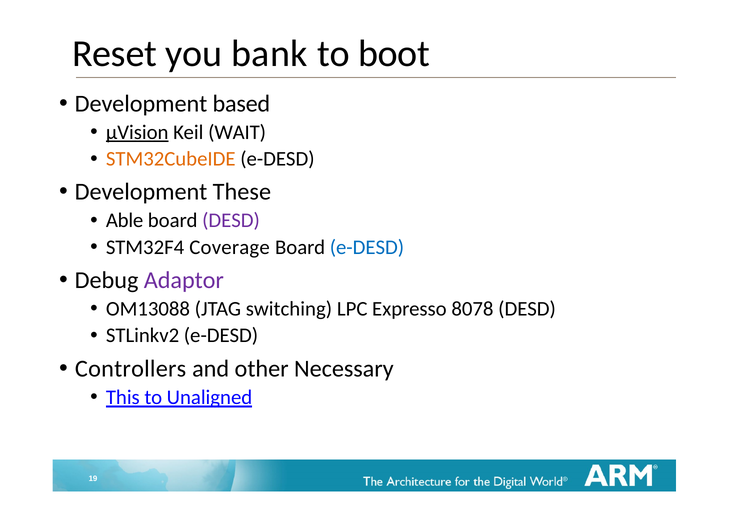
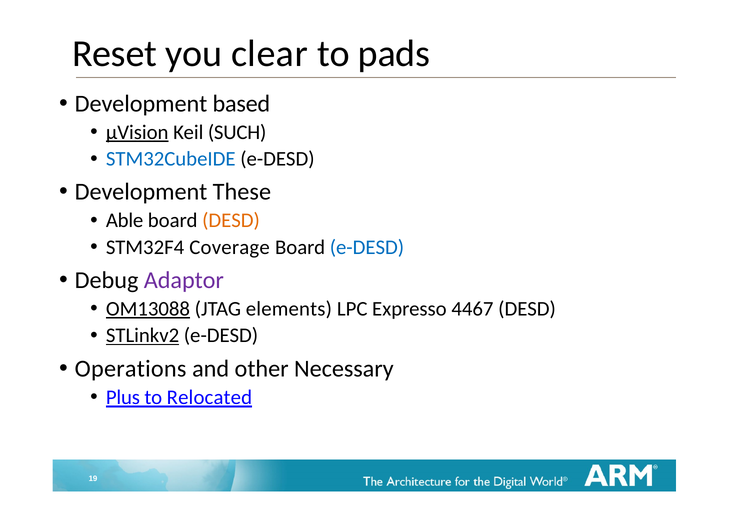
bank: bank -> clear (269, 54)
boot: boot -> pads (394, 54)
WAIT: WAIT -> SUCH (237, 132)
STM32CubeIDE colour: orange -> blue (171, 159)
DESD colour: purple -> orange (231, 221)
OM13088 underline: none -> present (148, 309)
switching: switching -> elements (289, 309)
8078: 8078 -> 4467 (472, 309)
STLinkv2 underline: none -> present (143, 336)
Controllers: Controllers -> Operations (131, 369)
This: This -> Plus (123, 398)
Unaligned: Unaligned -> Relocated (209, 398)
